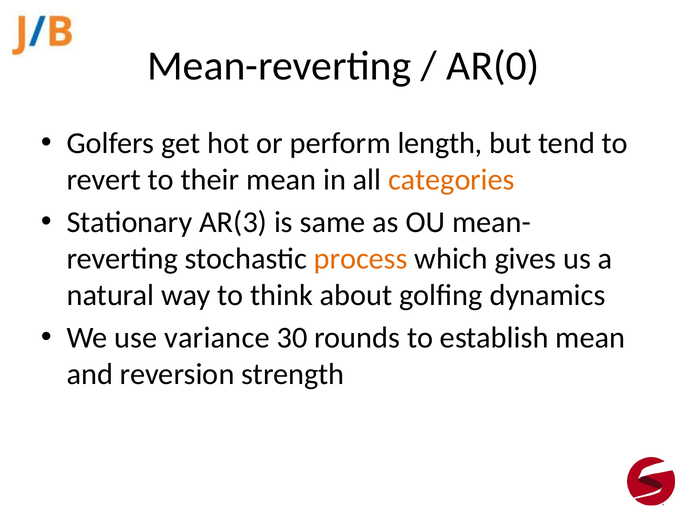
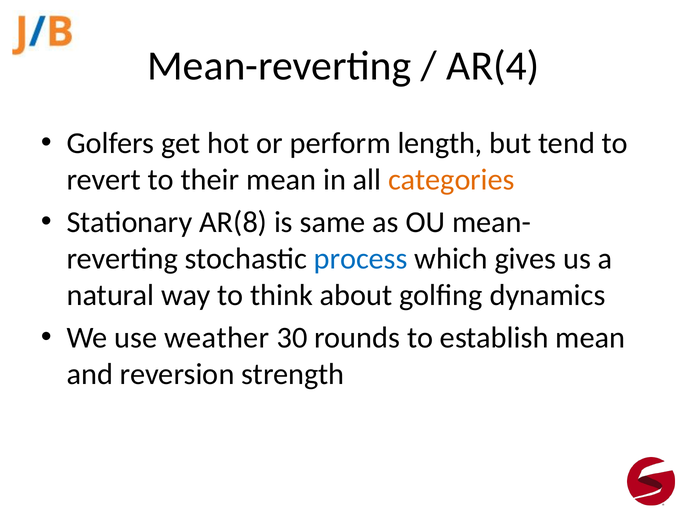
AR(0: AR(0 -> AR(4 (493, 66)
AR(3: AR(3 -> AR(8 (233, 222)
process colour: orange -> blue (361, 259)
variance: variance -> weather (217, 338)
